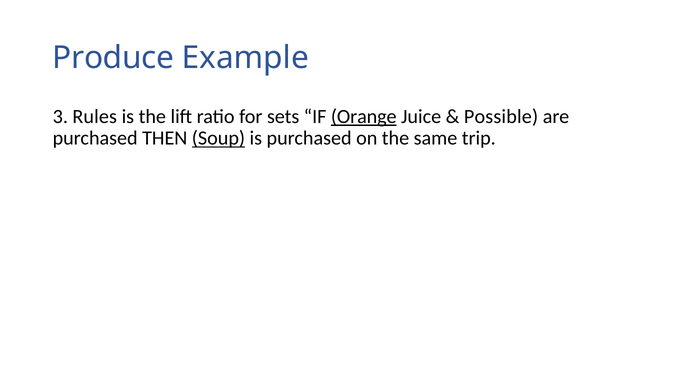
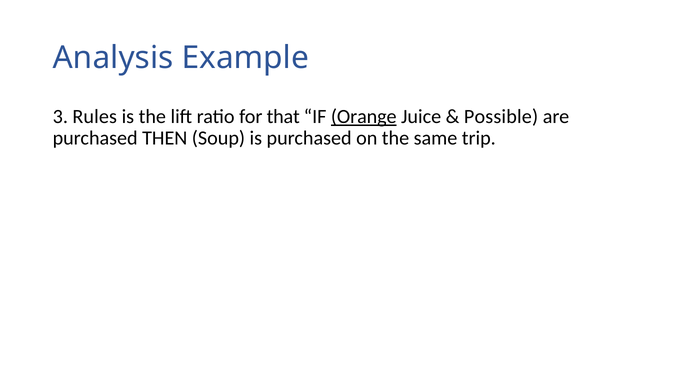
Produce: Produce -> Analysis (113, 58)
sets: sets -> that (283, 117)
Soup underline: present -> none (218, 139)
